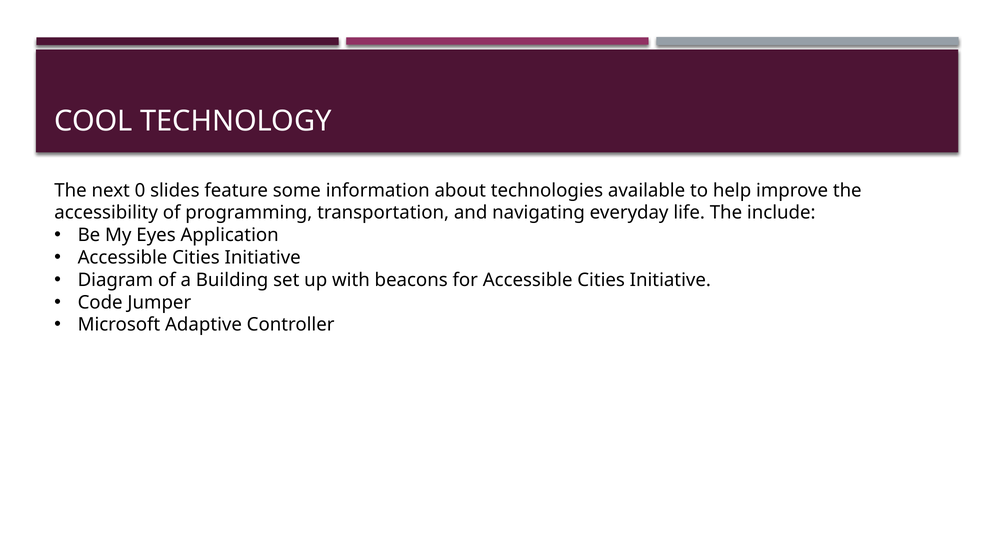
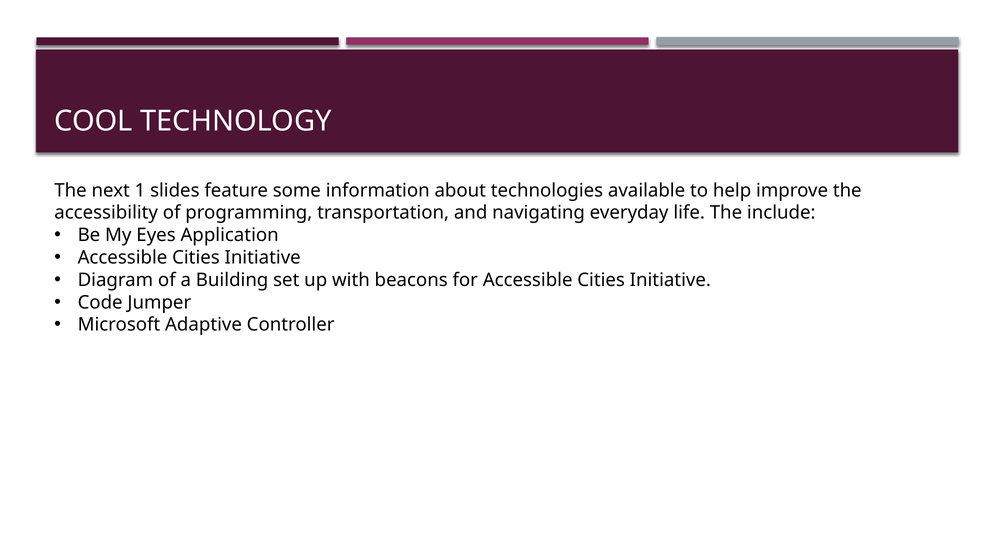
0: 0 -> 1 (140, 190)
